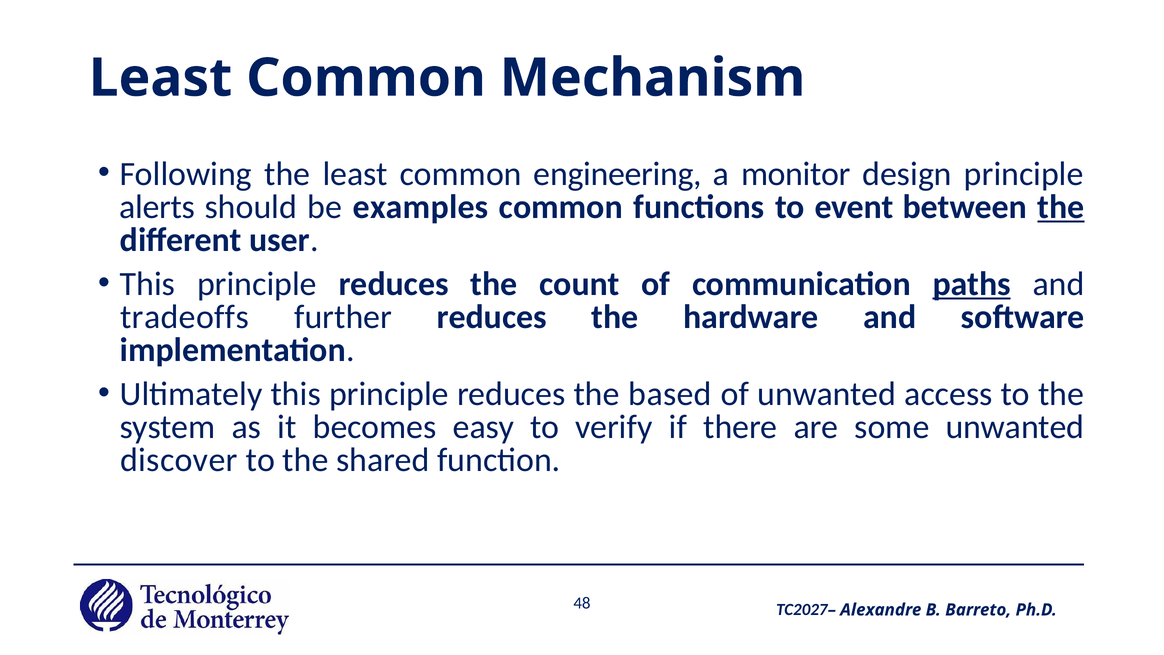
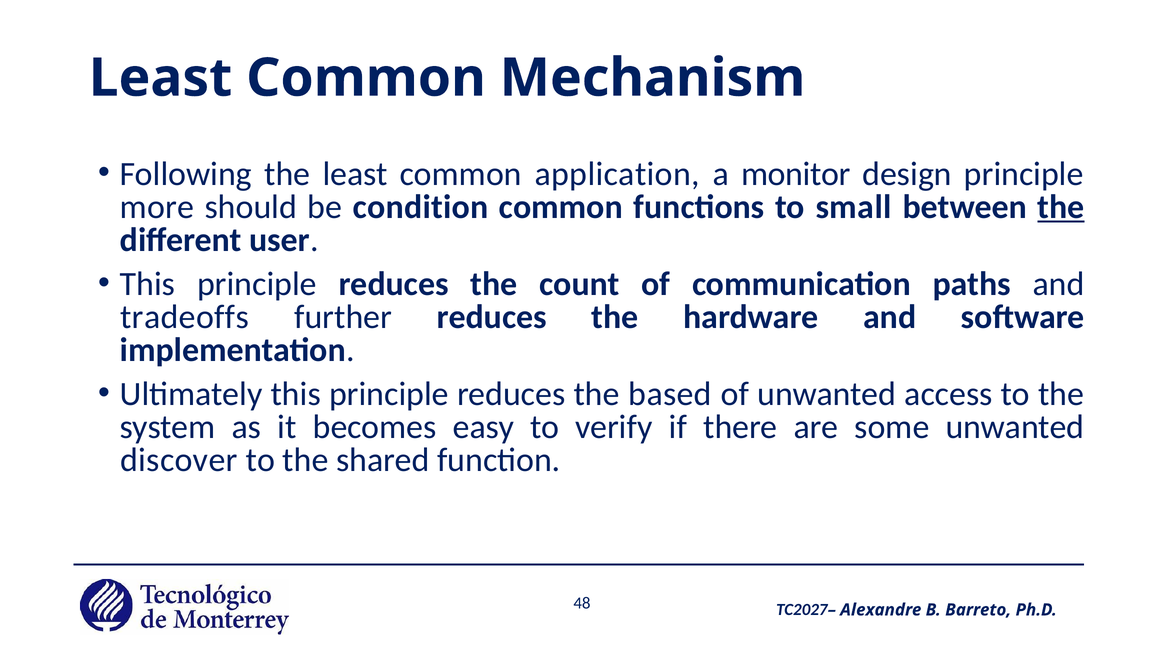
engineering: engineering -> application (617, 174)
alerts: alerts -> more (157, 207)
examples: examples -> condition (421, 207)
event: event -> small (854, 207)
paths underline: present -> none (972, 284)
